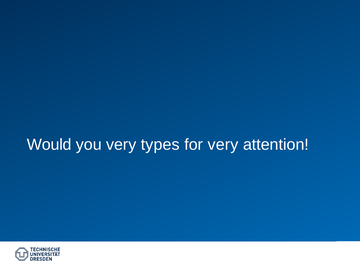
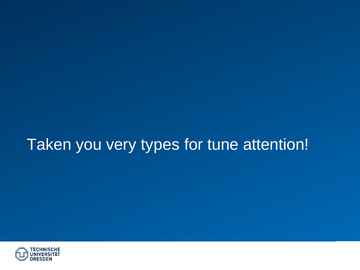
Would: Would -> Taken (49, 145)
for very: very -> tune (223, 145)
